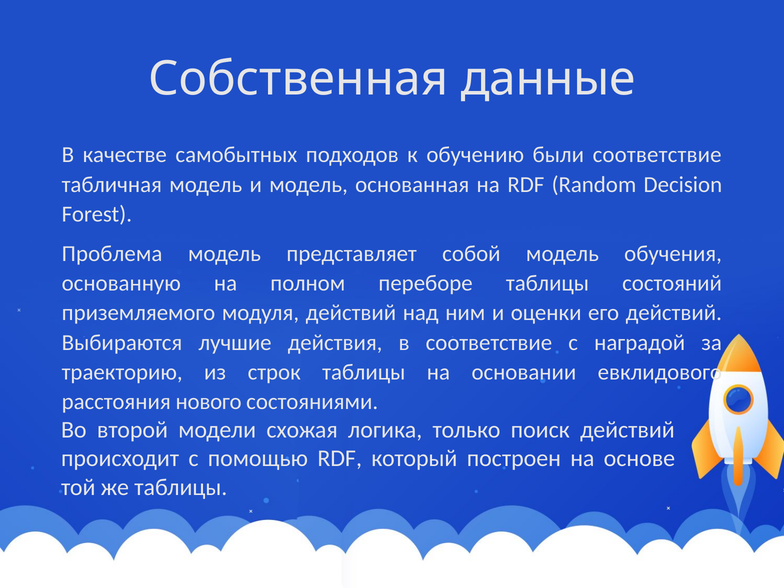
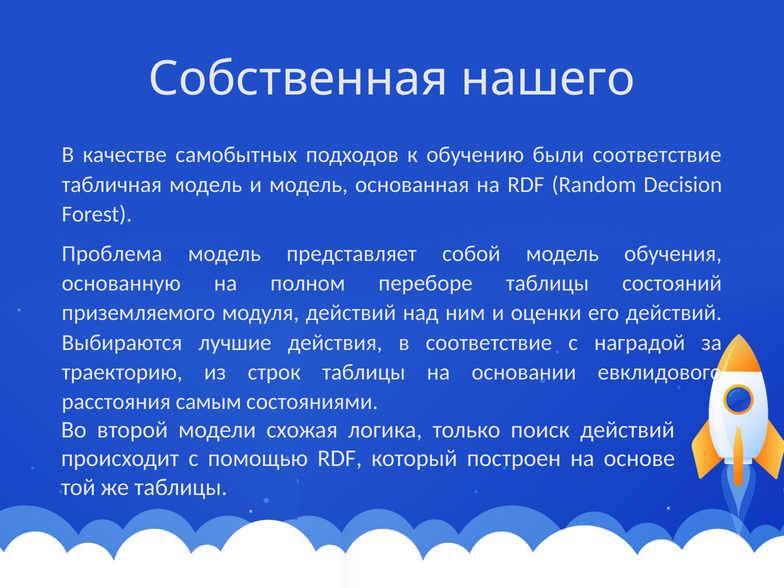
данные: данные -> нашего (548, 79)
нового: нового -> самым (209, 402)
